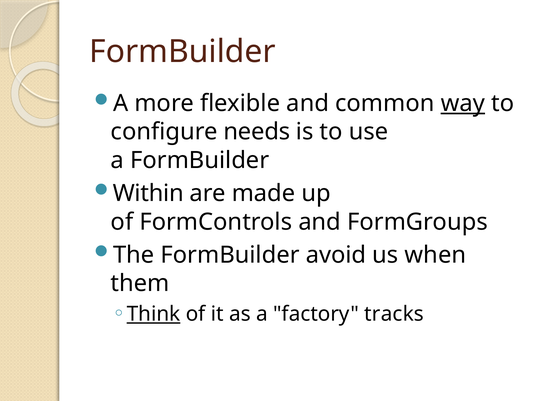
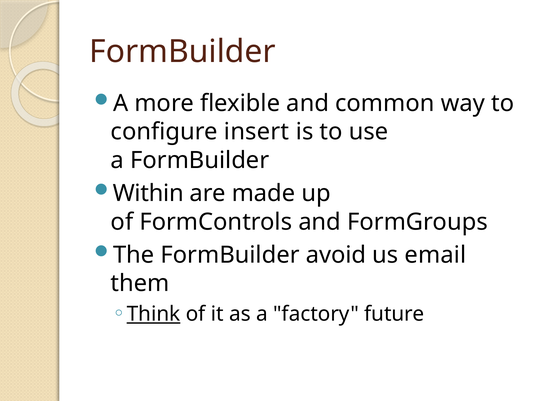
way underline: present -> none (463, 103)
needs: needs -> insert (257, 132)
when: when -> email (435, 255)
tracks: tracks -> future (394, 314)
